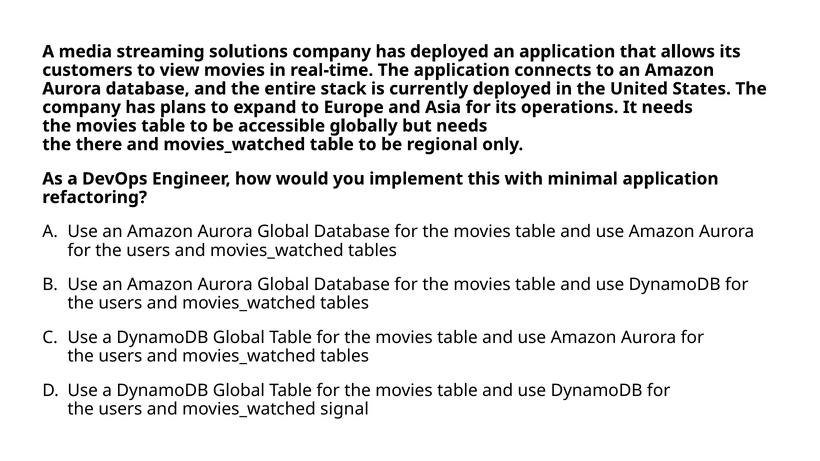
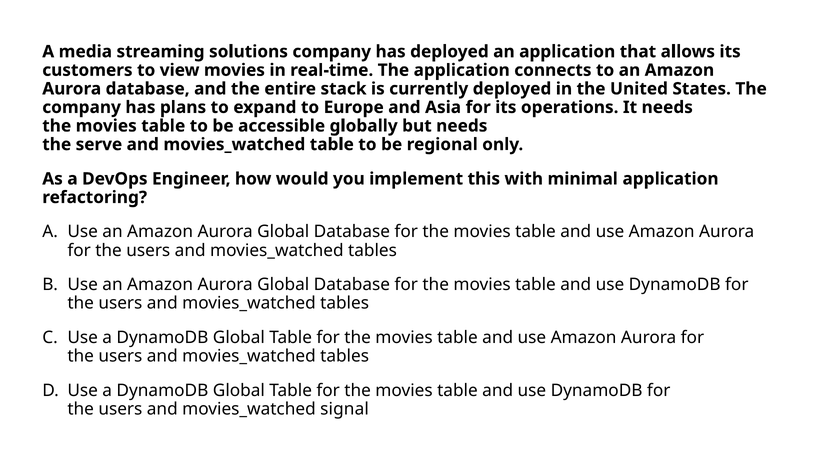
there: there -> serve (99, 145)
